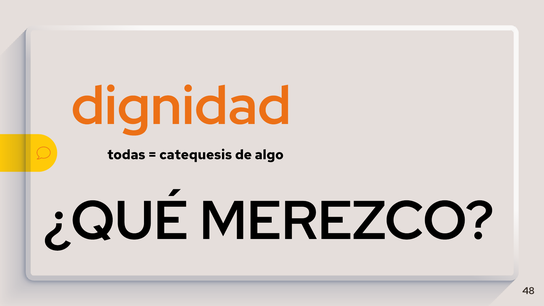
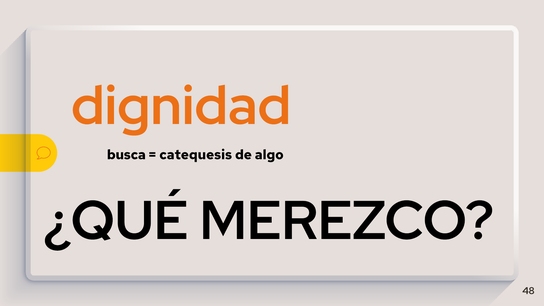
todas: todas -> busca (126, 155)
